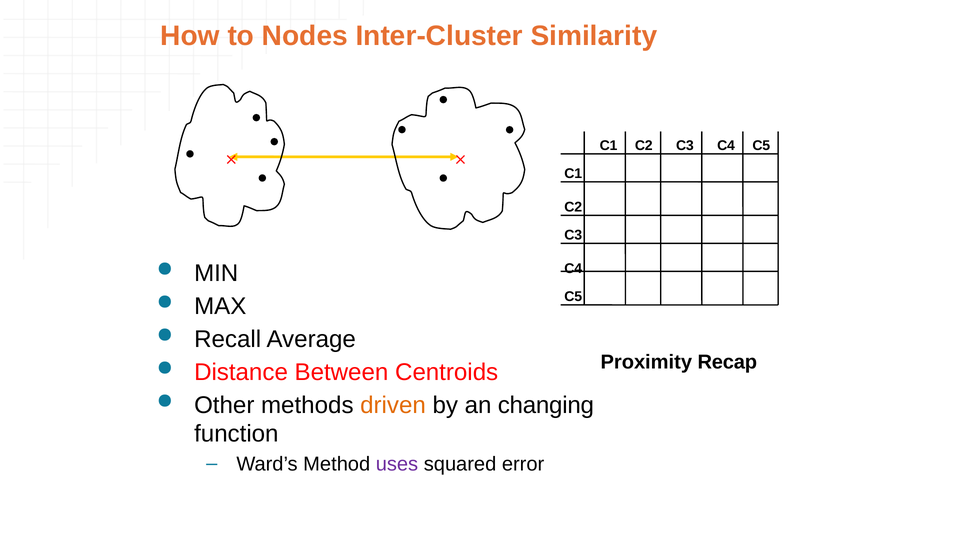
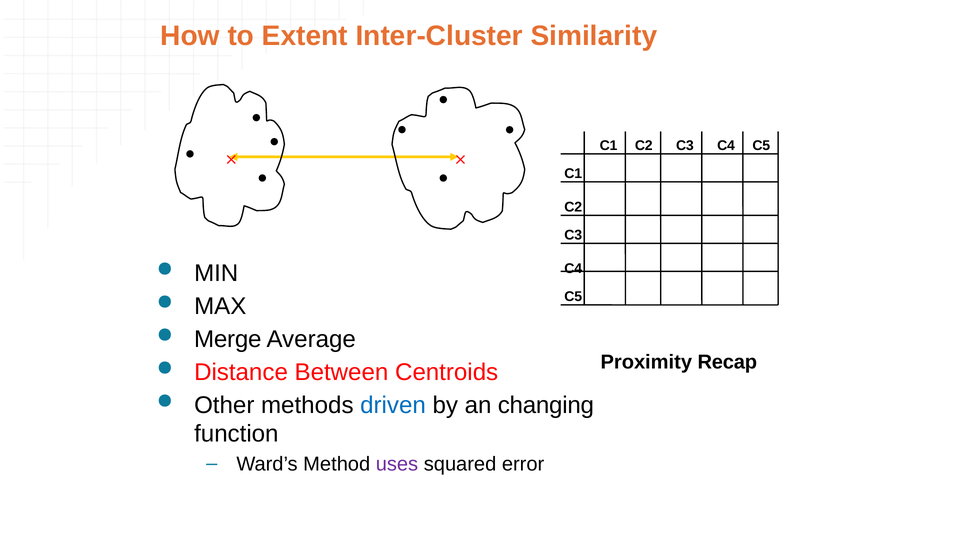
Nodes: Nodes -> Extent (305, 36)
Recall: Recall -> Merge (228, 339)
driven colour: orange -> blue (393, 405)
